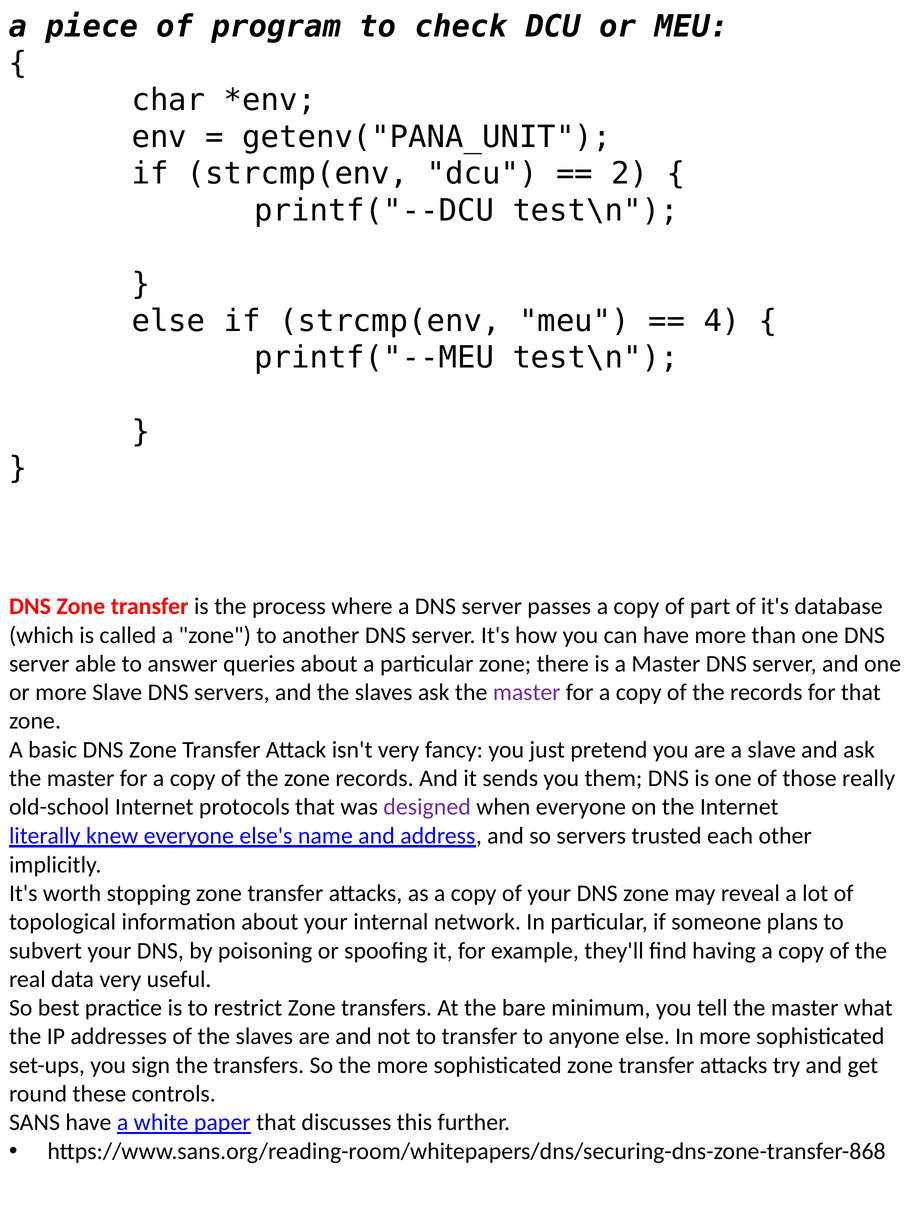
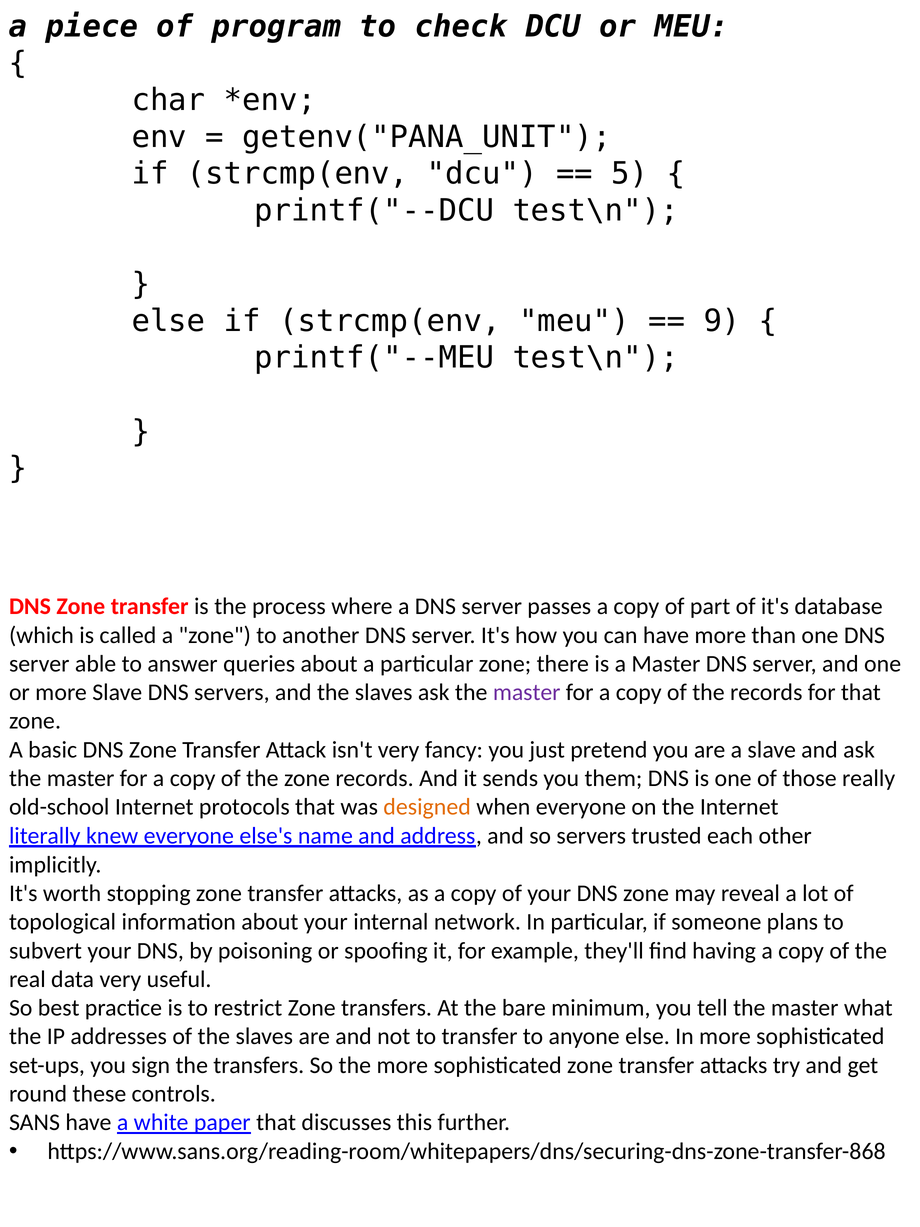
2: 2 -> 5 (630, 174)
4: 4 -> 9 (722, 321)
designed colour: purple -> orange (427, 807)
